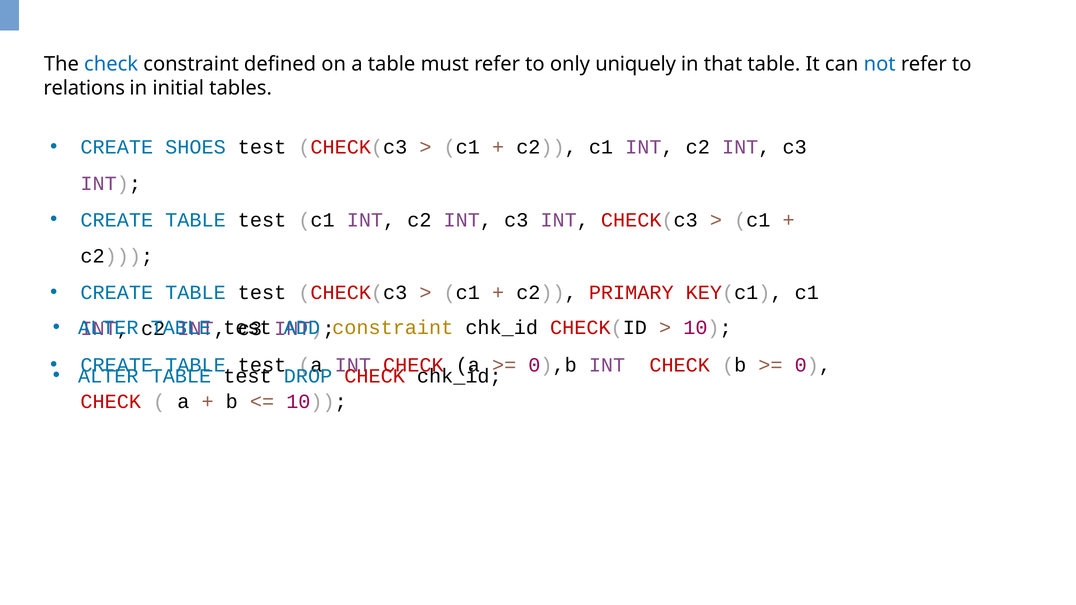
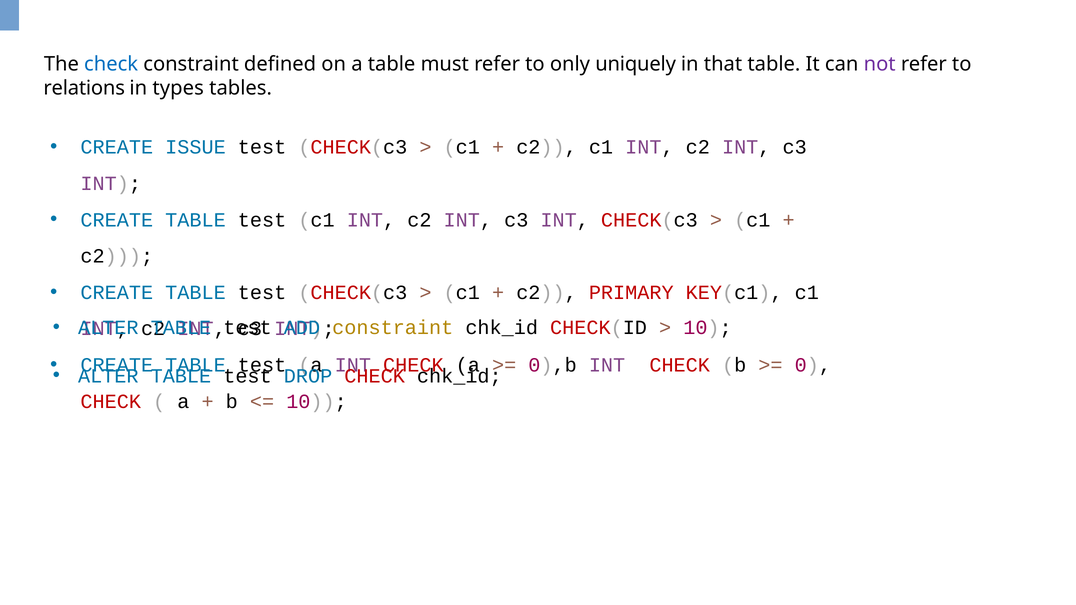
not colour: blue -> purple (880, 64)
initial: initial -> types (178, 88)
SHOES: SHOES -> ISSUE (195, 147)
